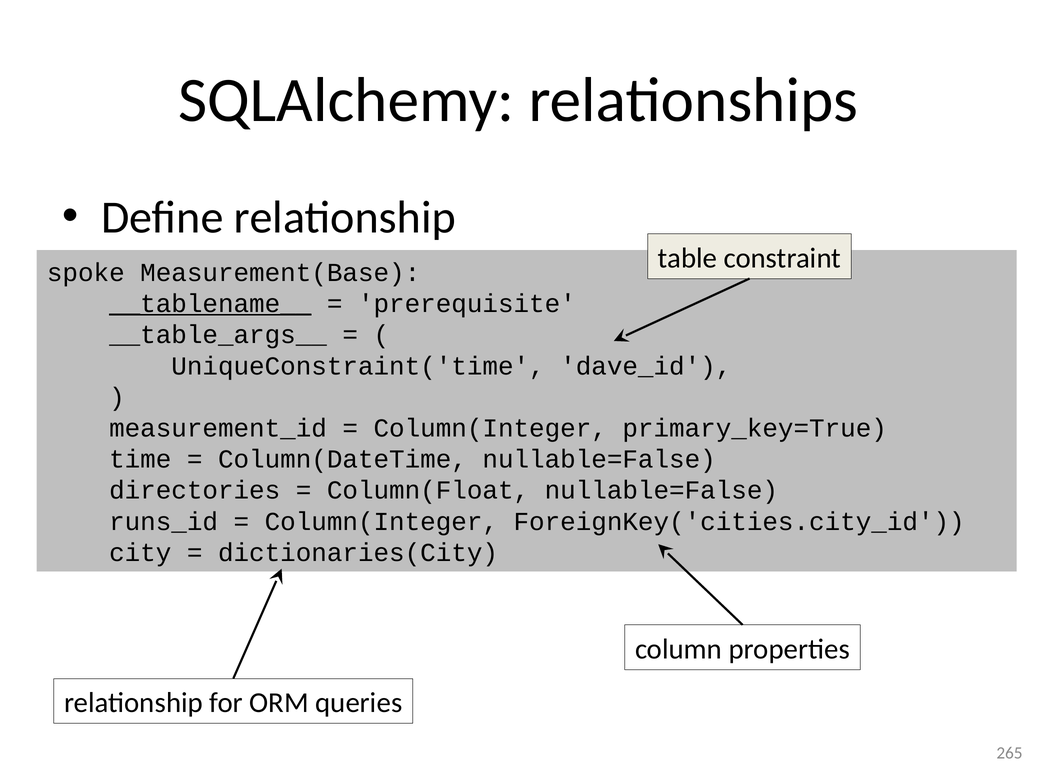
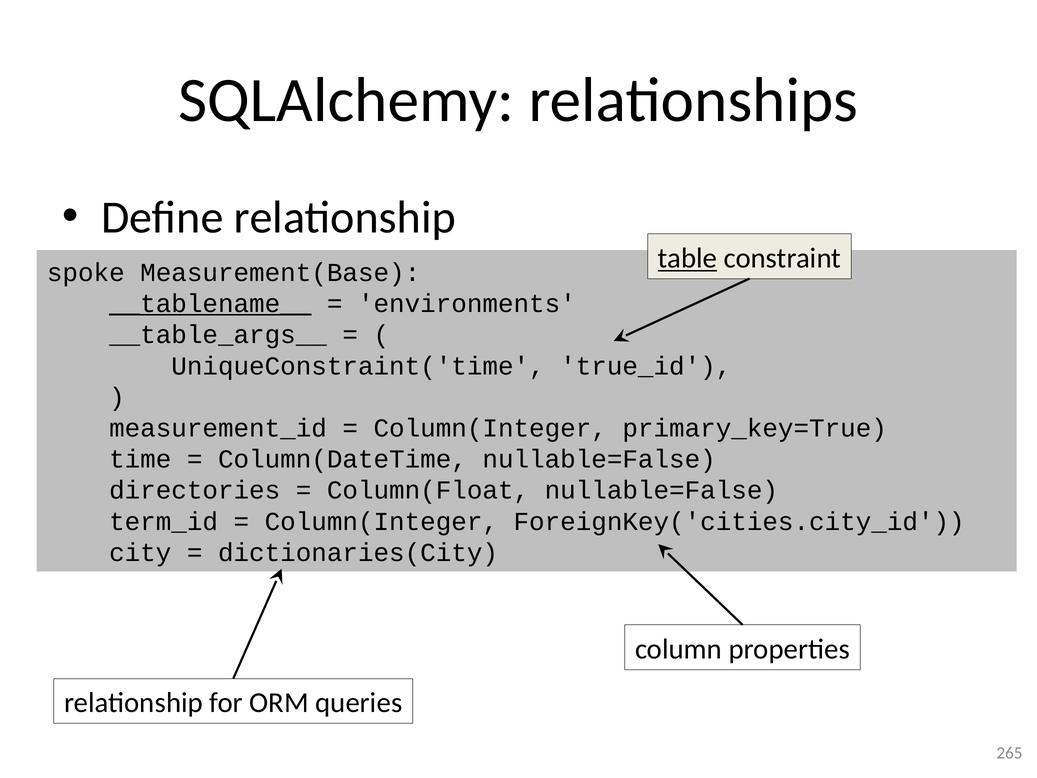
table underline: none -> present (687, 258)
prerequisite: prerequisite -> environments (467, 304)
dave_id: dave_id -> true_id (646, 366)
runs_id: runs_id -> term_id (164, 521)
